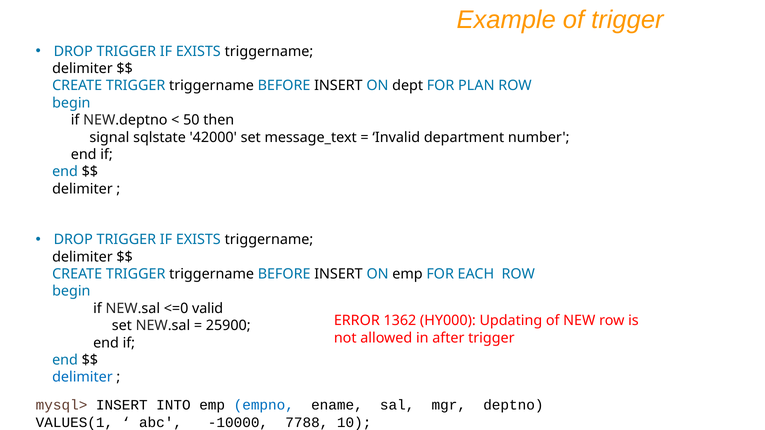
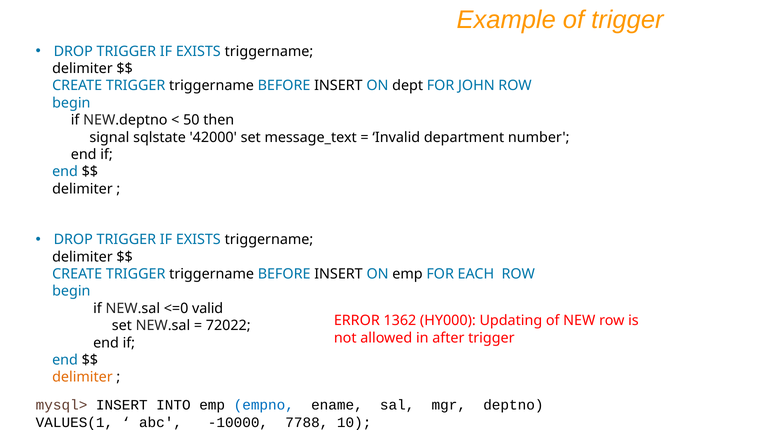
PLAN: PLAN -> JOHN (476, 86)
25900: 25900 -> 72022 (228, 326)
delimiter colour: blue -> orange (82, 377)
